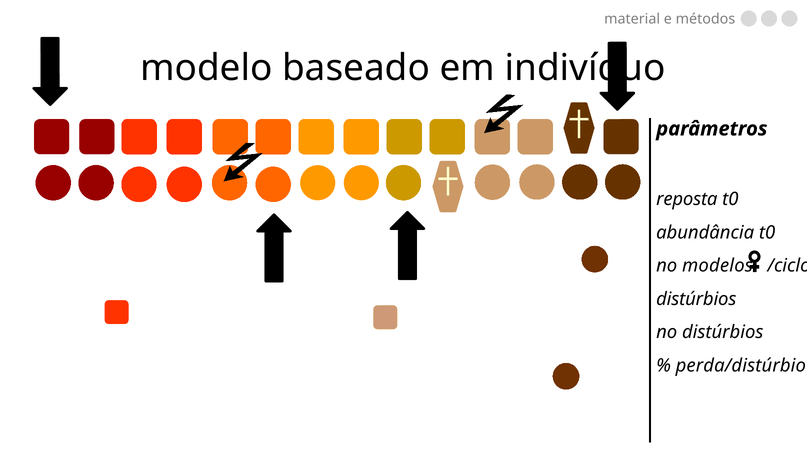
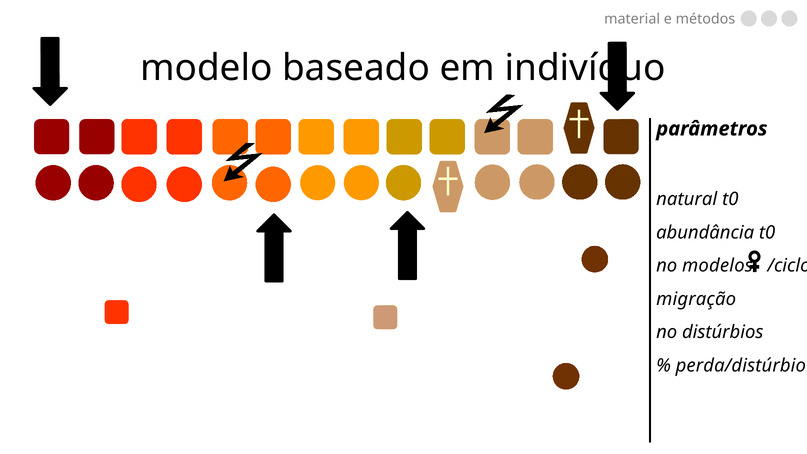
reposta: reposta -> natural (687, 199)
distúrbios: distúrbios -> migração (696, 299)
